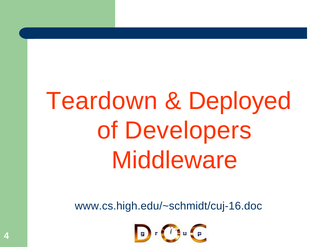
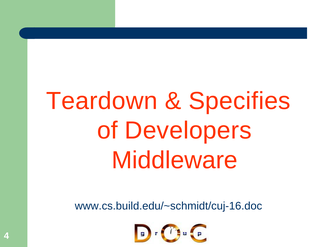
Deployed: Deployed -> Specifies (240, 101)
www.cs.high.edu/~schmidt/cuj-16.doc: www.cs.high.edu/~schmidt/cuj-16.doc -> www.cs.build.edu/~schmidt/cuj-16.doc (168, 206)
